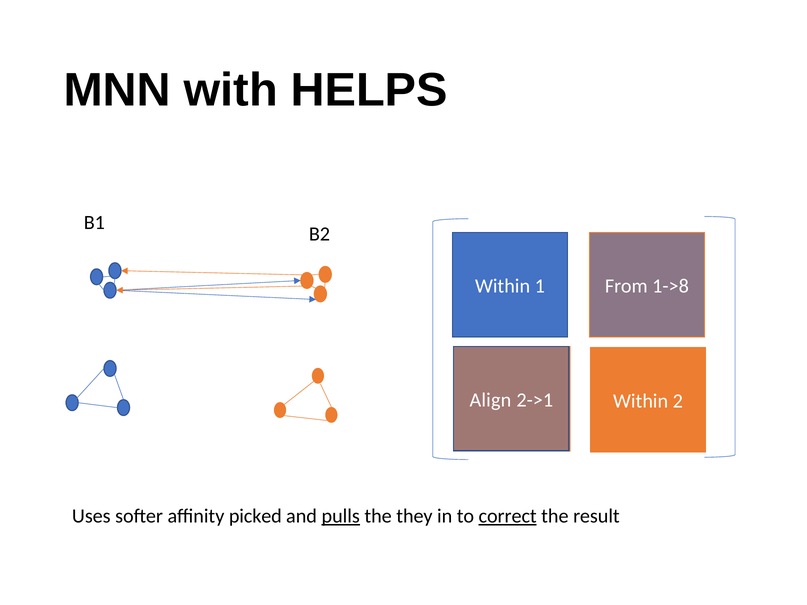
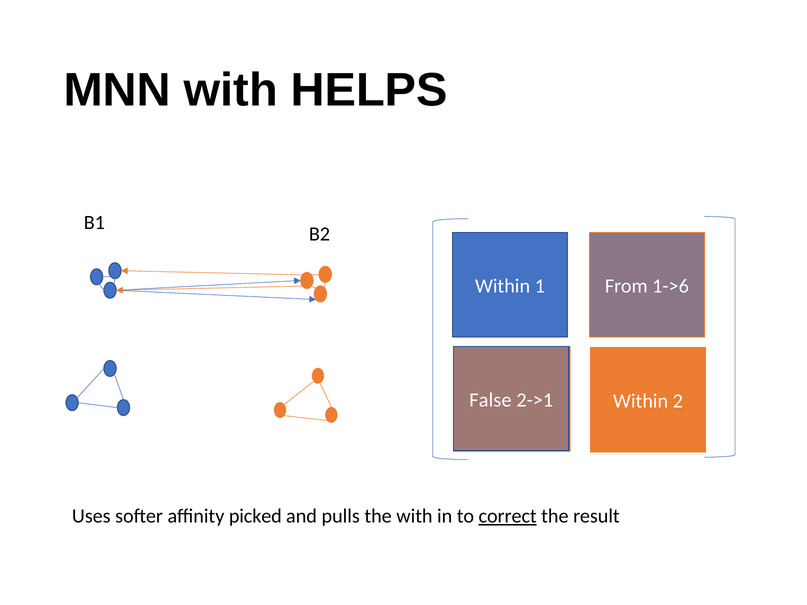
1->8: 1->8 -> 1->6 (671, 286)
Align: Align -> False (490, 400)
pulls underline: present -> none (341, 516)
the they: they -> with (414, 516)
